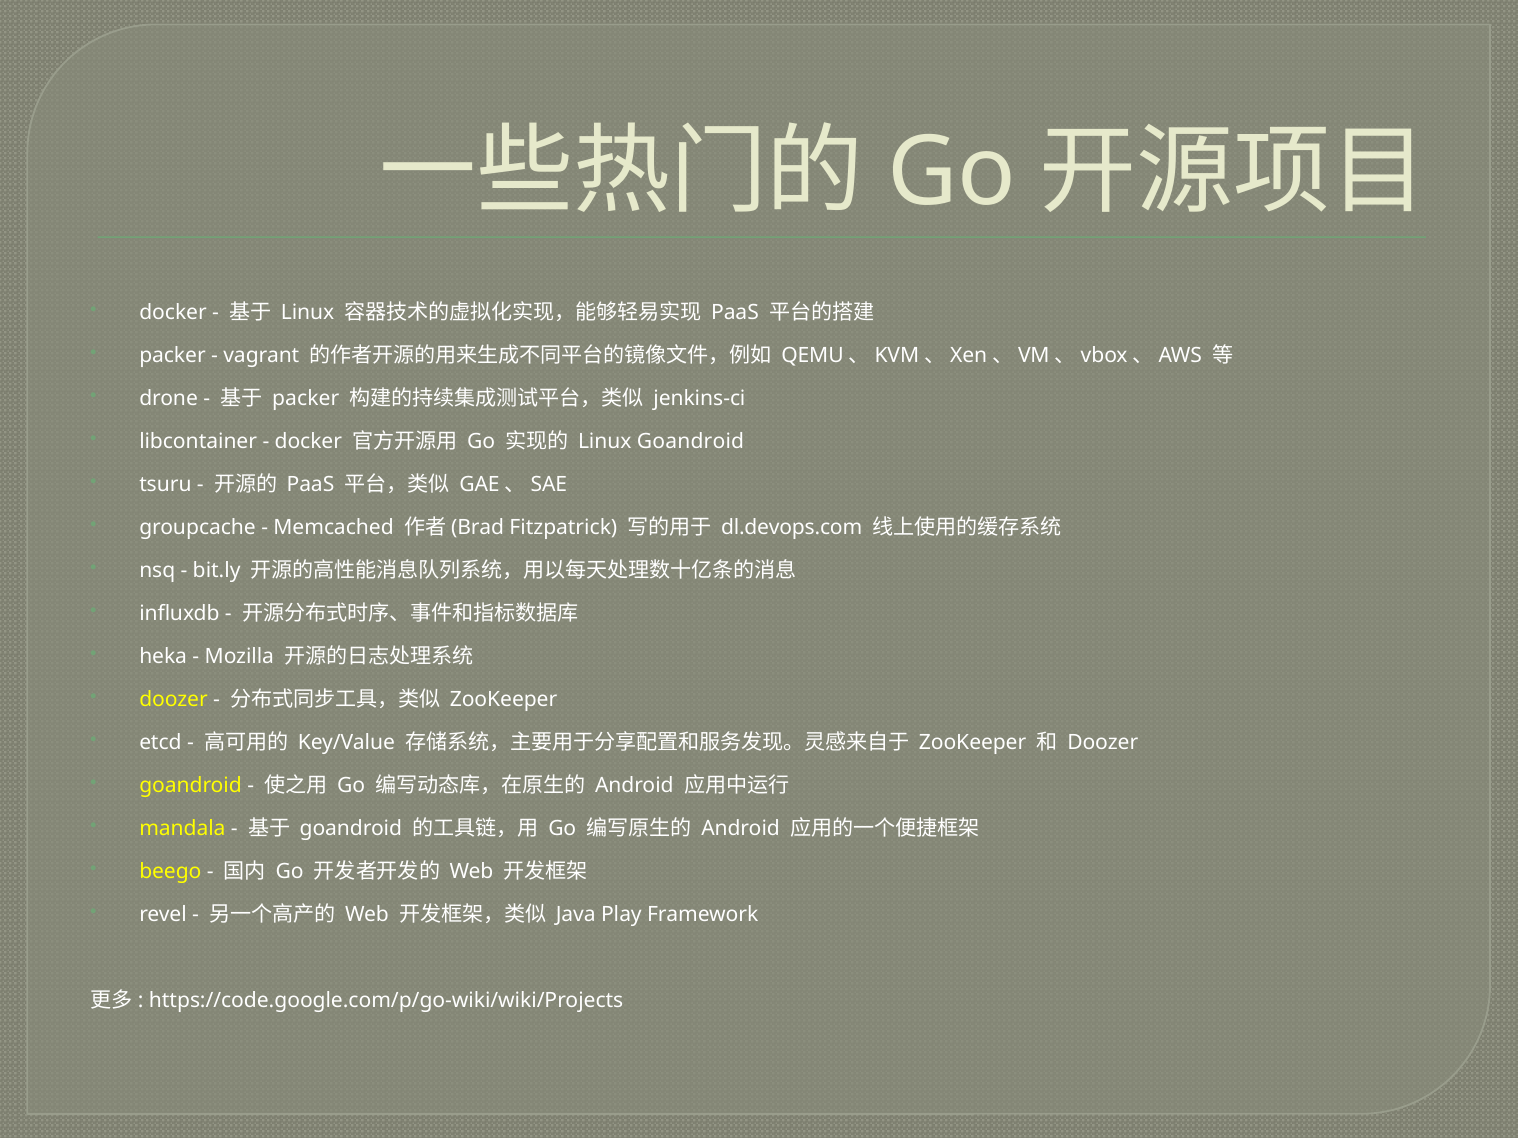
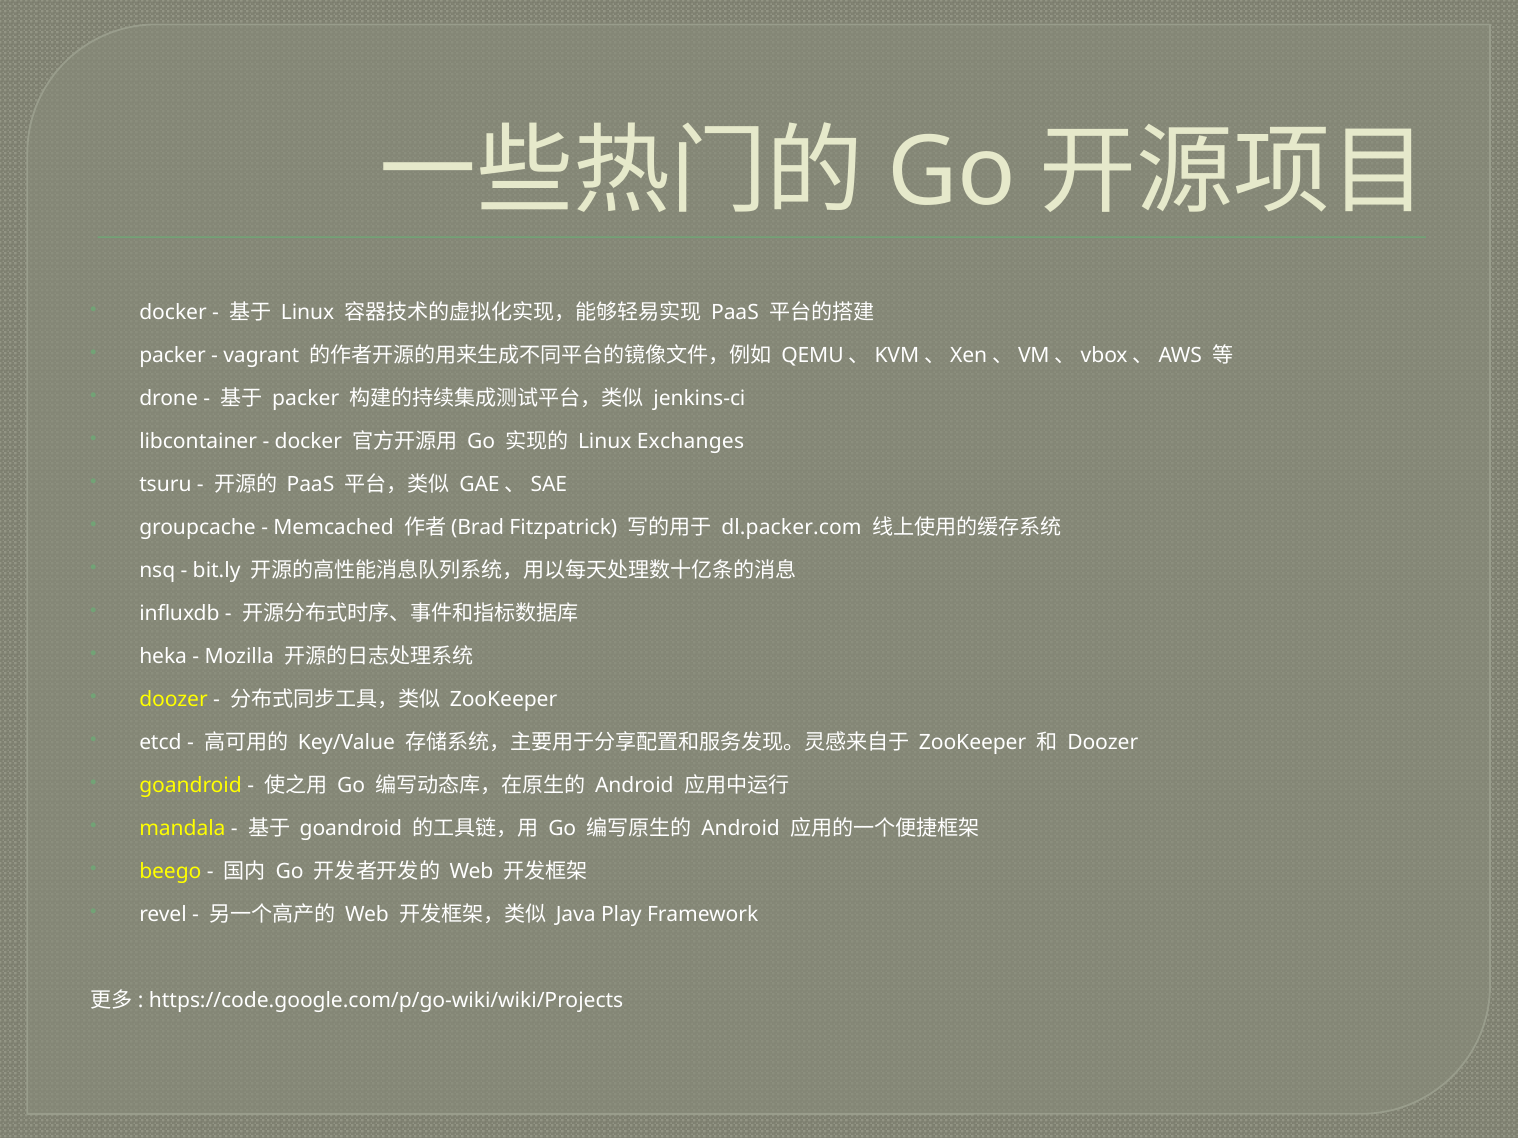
Linux Goandroid: Goandroid -> Exchanges (690, 442)
dl.devops.com: dl.devops.com -> dl.packer.com (791, 528)
